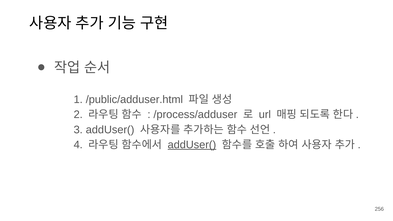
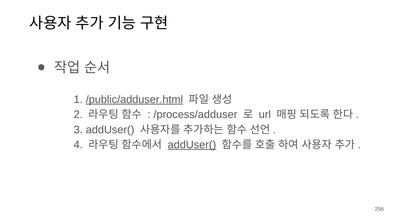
/public/adduser.html underline: none -> present (134, 100)
